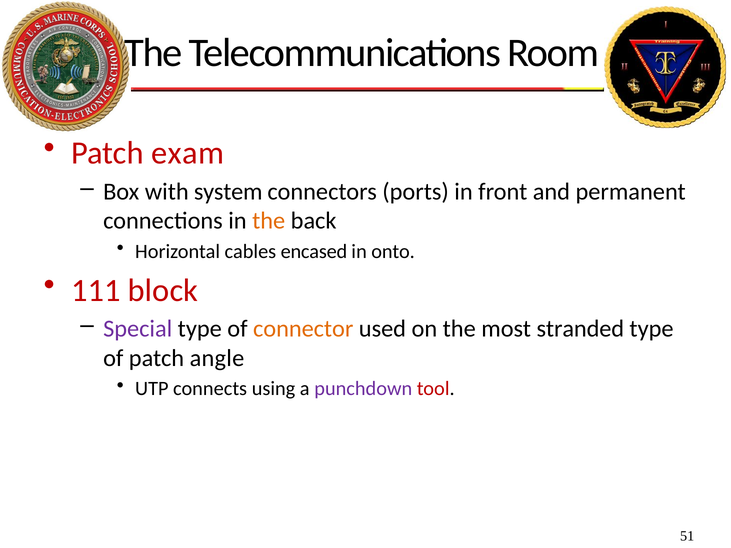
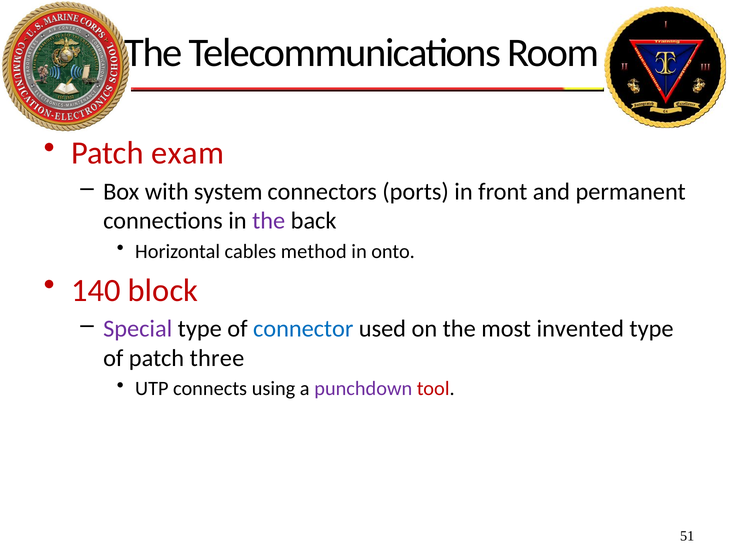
the colour: orange -> purple (269, 221)
encased: encased -> method (314, 252)
111: 111 -> 140 (96, 291)
connector colour: orange -> blue (303, 329)
stranded: stranded -> invented (580, 329)
angle: angle -> three (217, 358)
